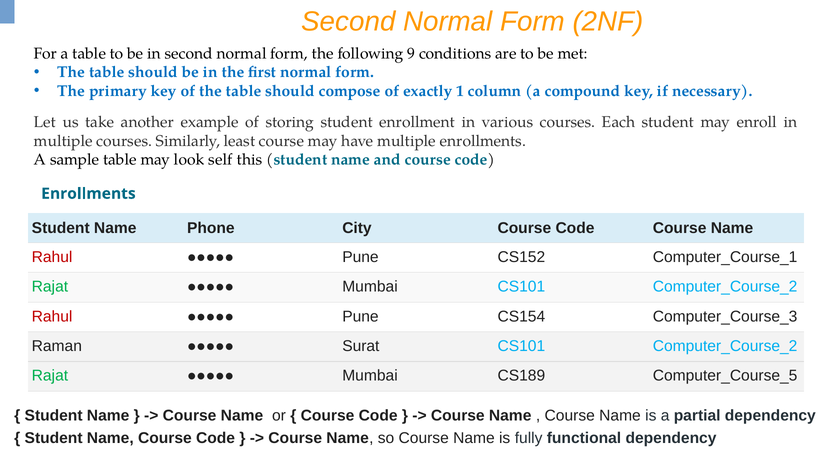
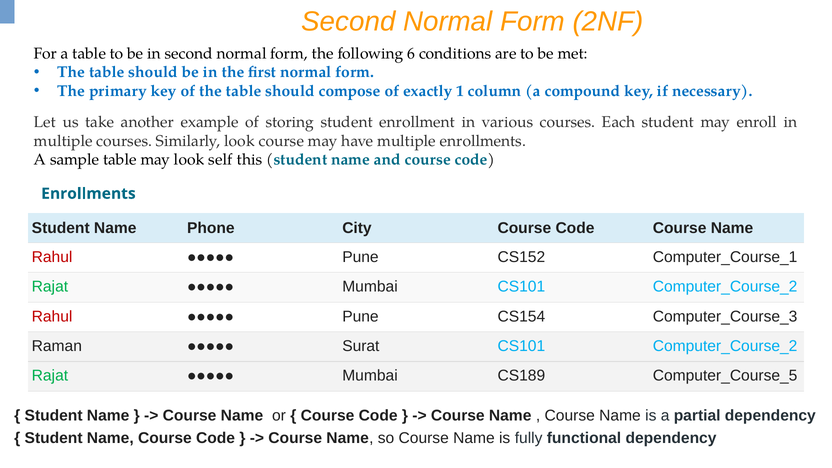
9: 9 -> 6 (411, 54)
Similarly least: least -> look (239, 141)
